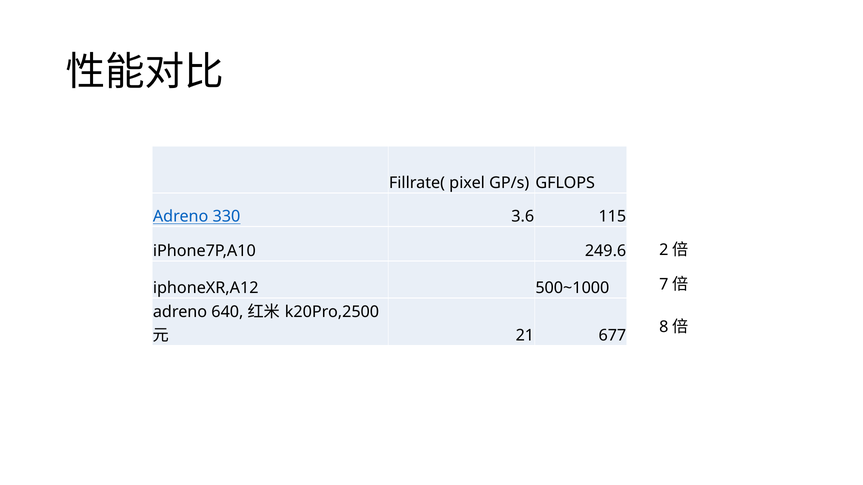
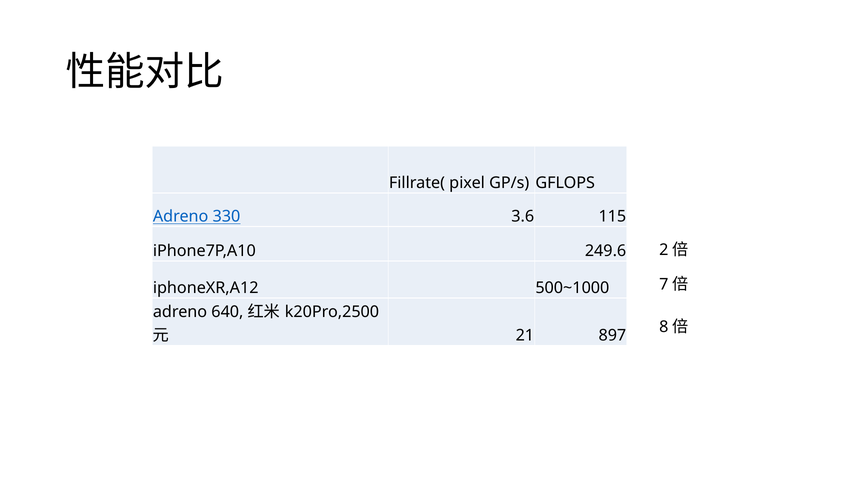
677: 677 -> 897 (612, 336)
